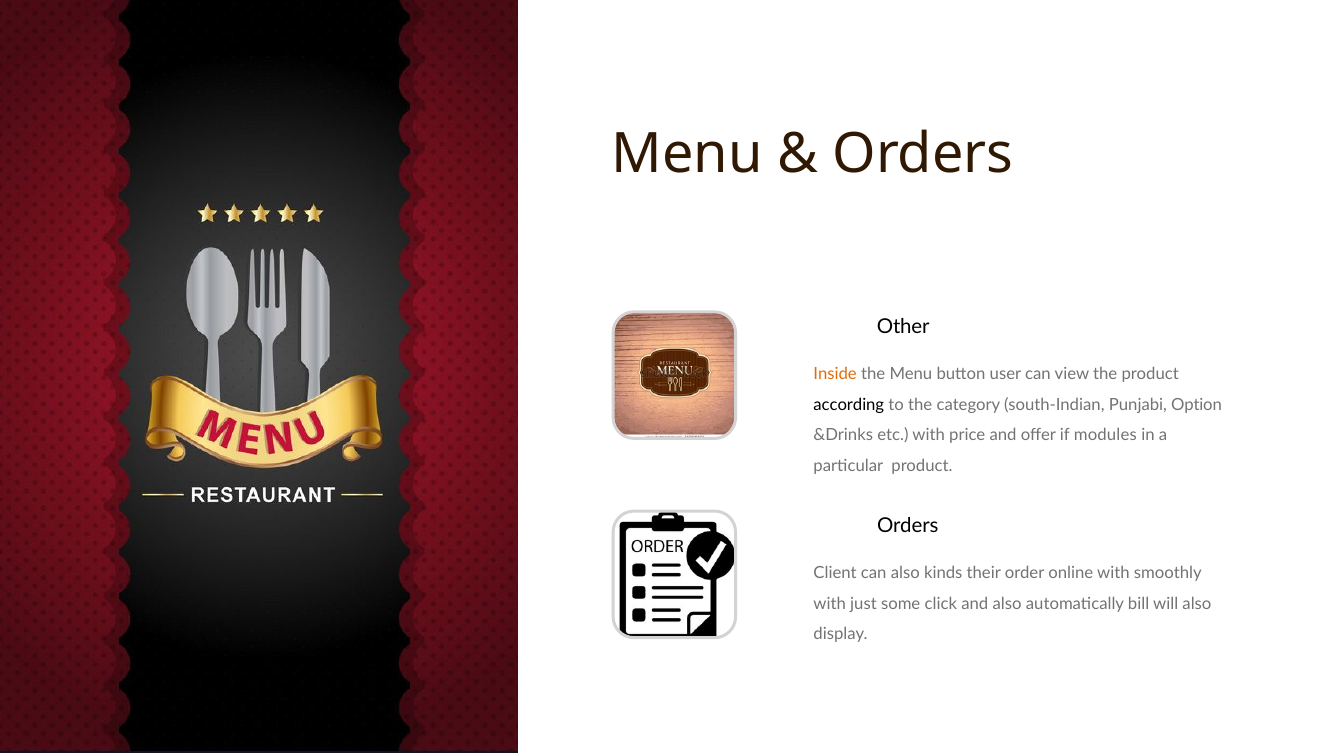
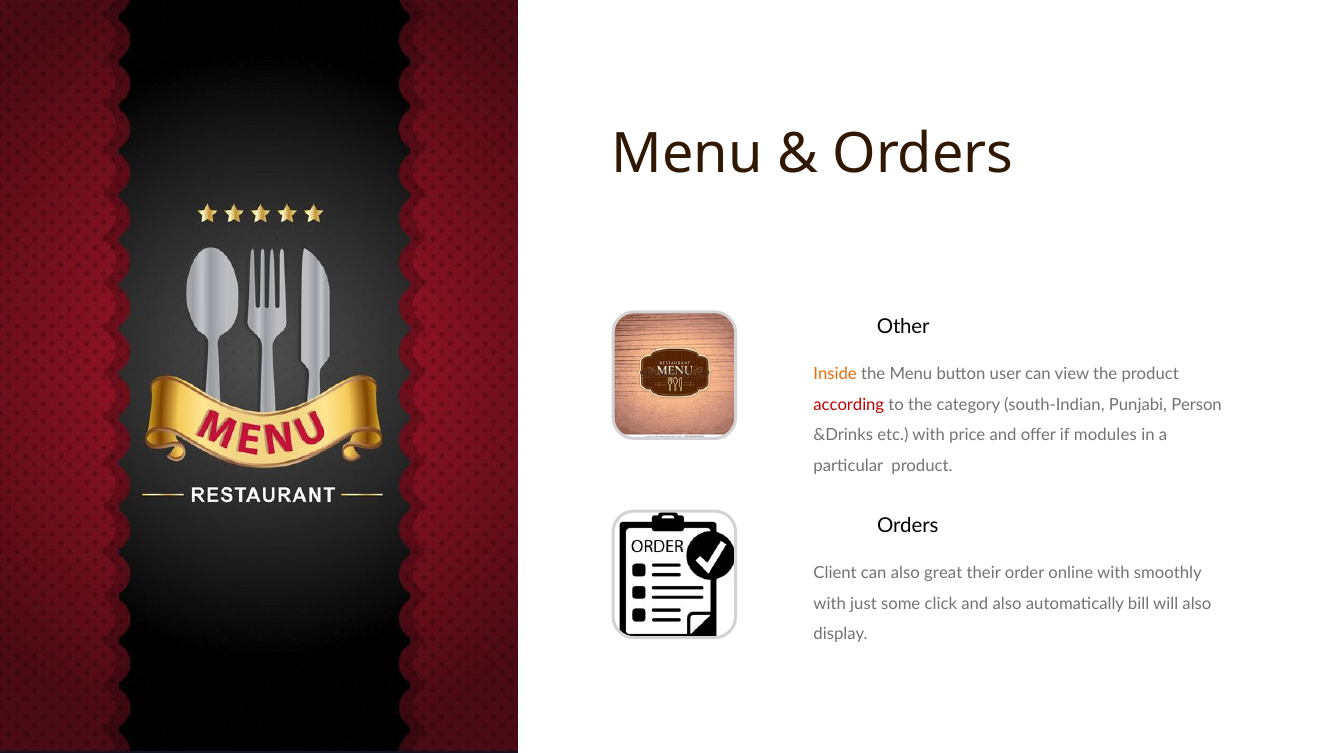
according colour: black -> red (849, 405)
Option: Option -> Person (1197, 405)
kinds: kinds -> great (943, 573)
